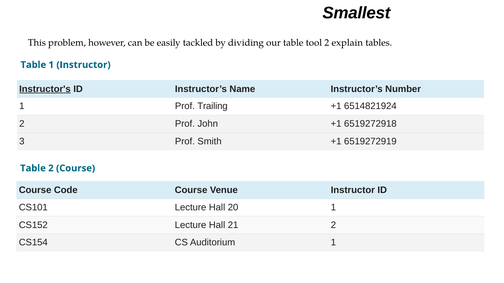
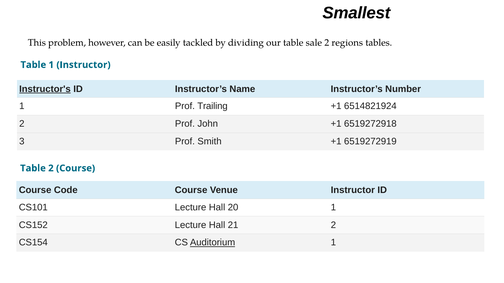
tool: tool -> sale (314, 43)
explain: explain -> regions (347, 43)
Auditorium underline: none -> present (213, 243)
